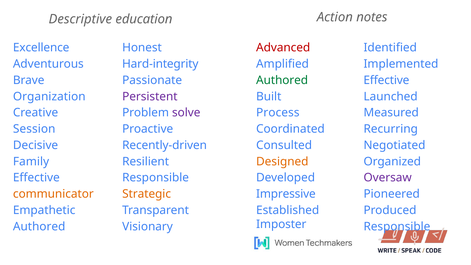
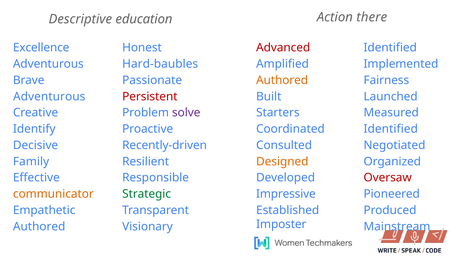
notes: notes -> there (372, 17)
Hard-integrity: Hard-integrity -> Hard-baubles (160, 64)
Authored colour: green -> orange (282, 80)
Effective: Effective -> Fairness (386, 80)
Organization: Organization -> Adventurous (49, 96)
Persistent colour: purple -> red (150, 96)
Process: Process -> Starters (278, 113)
Session: Session -> Identify (34, 129)
Recurring: Recurring -> Identified (391, 129)
Oversaw colour: purple -> red (388, 178)
Strategic colour: orange -> green (147, 194)
Responsible: Responsible -> Mainstream (397, 226)
